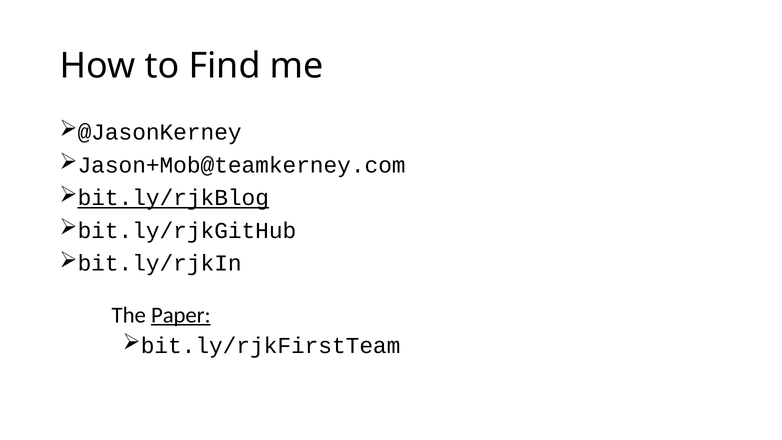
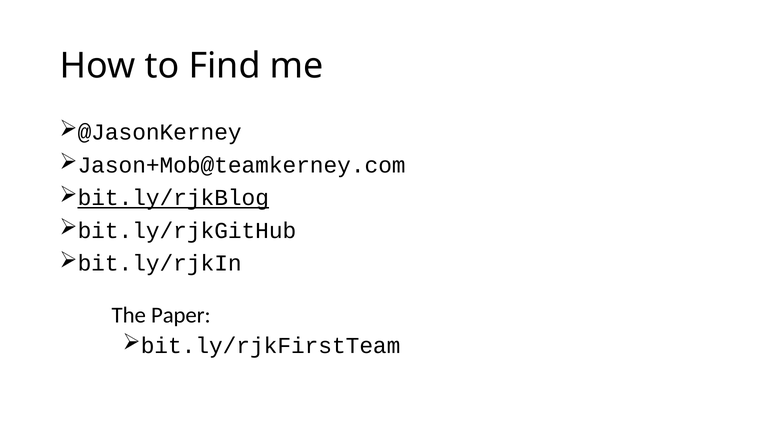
Paper underline: present -> none (181, 315)
